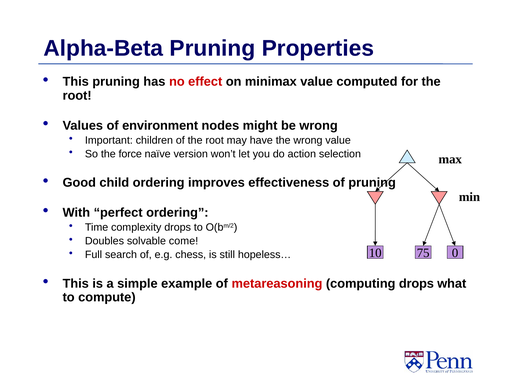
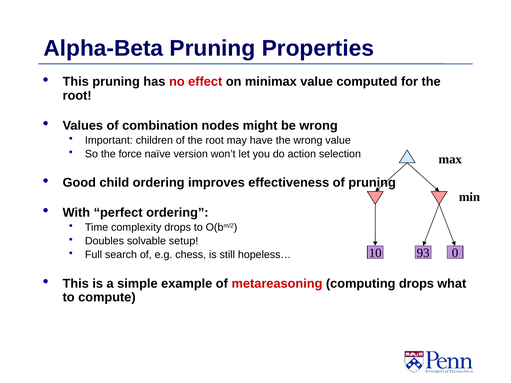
environment: environment -> combination (160, 126)
come: come -> setup (184, 241)
75: 75 -> 93 (423, 253)
